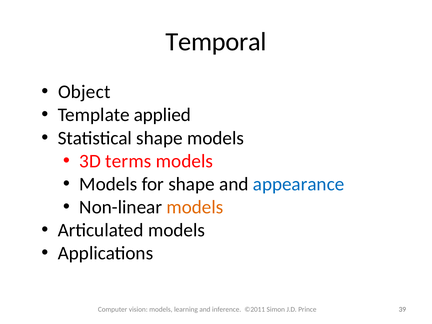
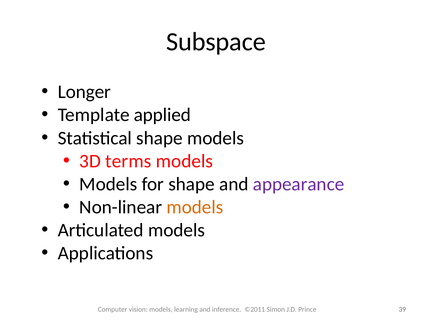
Temporal: Temporal -> Subspace (216, 42)
Object: Object -> Longer (84, 92)
appearance colour: blue -> purple (299, 184)
